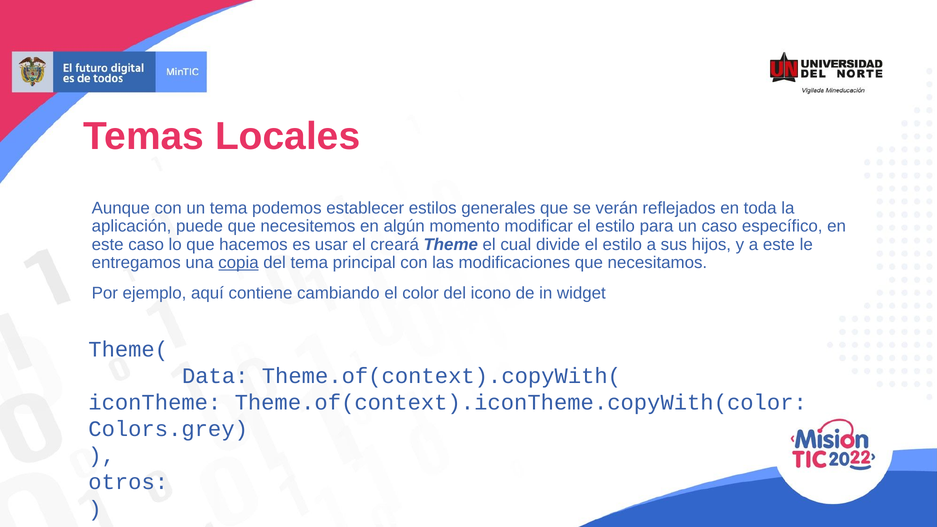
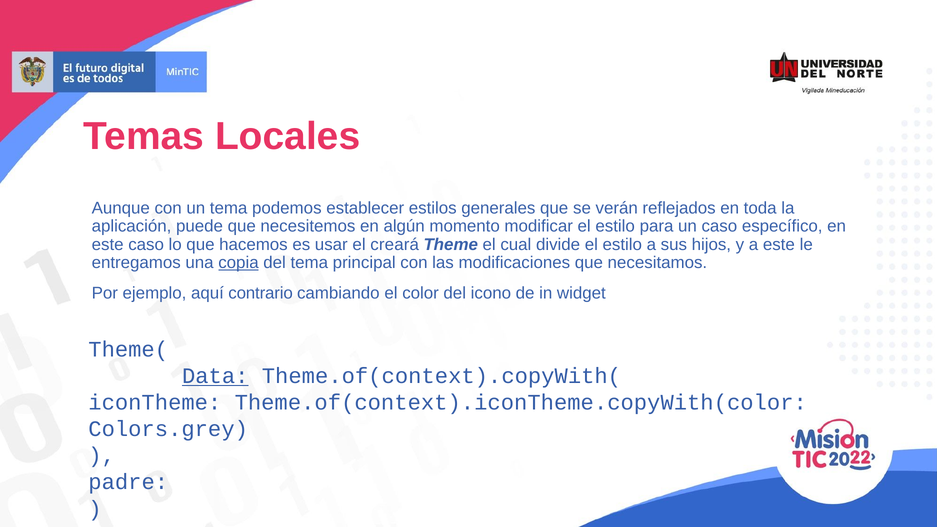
contiene: contiene -> contrario (261, 293)
Data underline: none -> present (215, 376)
otros: otros -> padre (128, 482)
